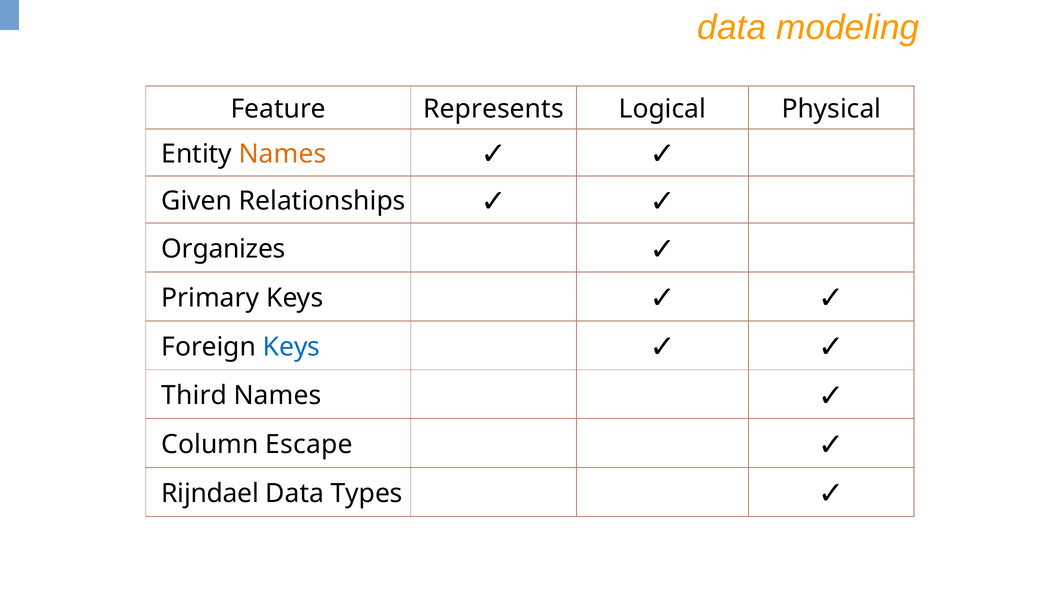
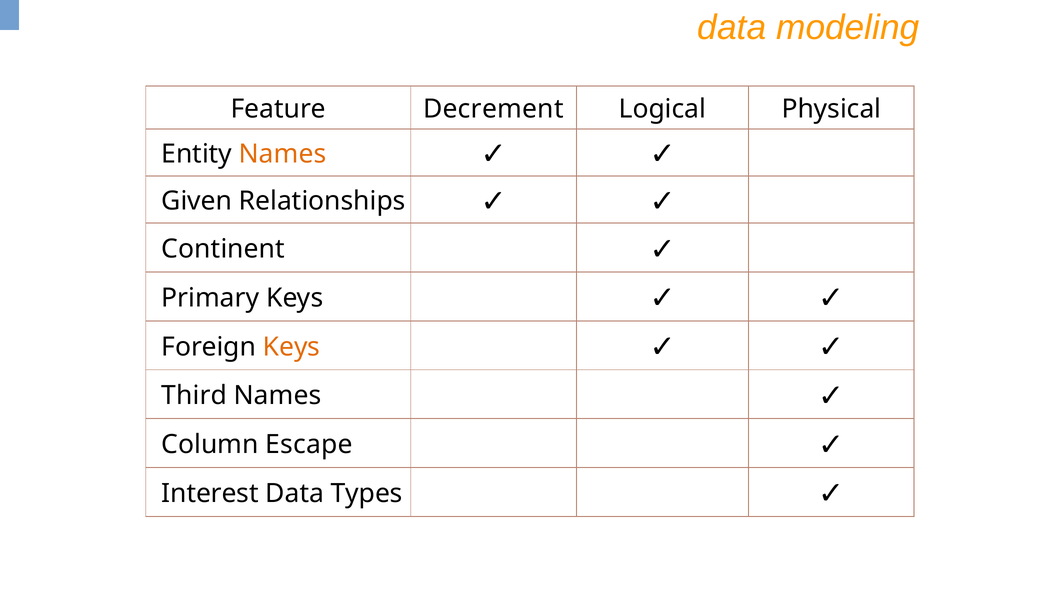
Represents: Represents -> Decrement (493, 109)
Organizes: Organizes -> Continent (223, 249)
Keys colour: blue -> orange (292, 347)
Rijndael: Rijndael -> Interest (210, 494)
